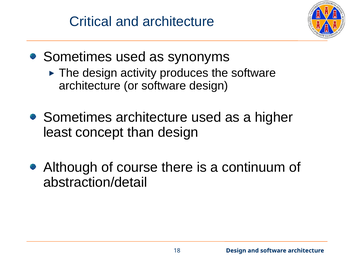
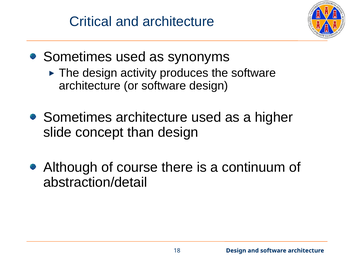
least: least -> slide (57, 132)
